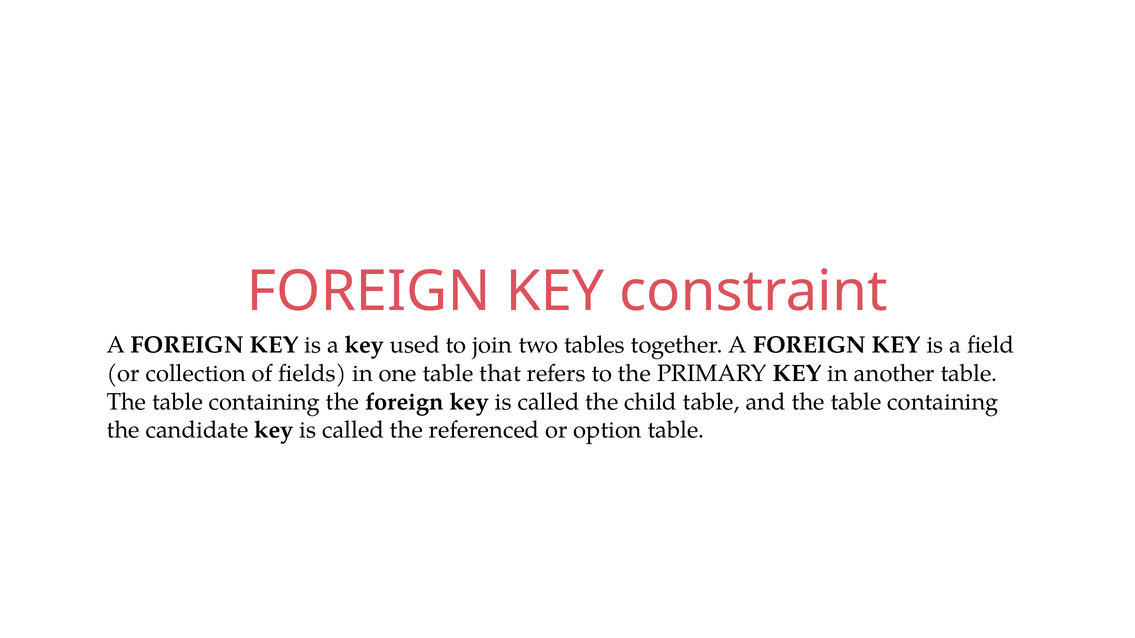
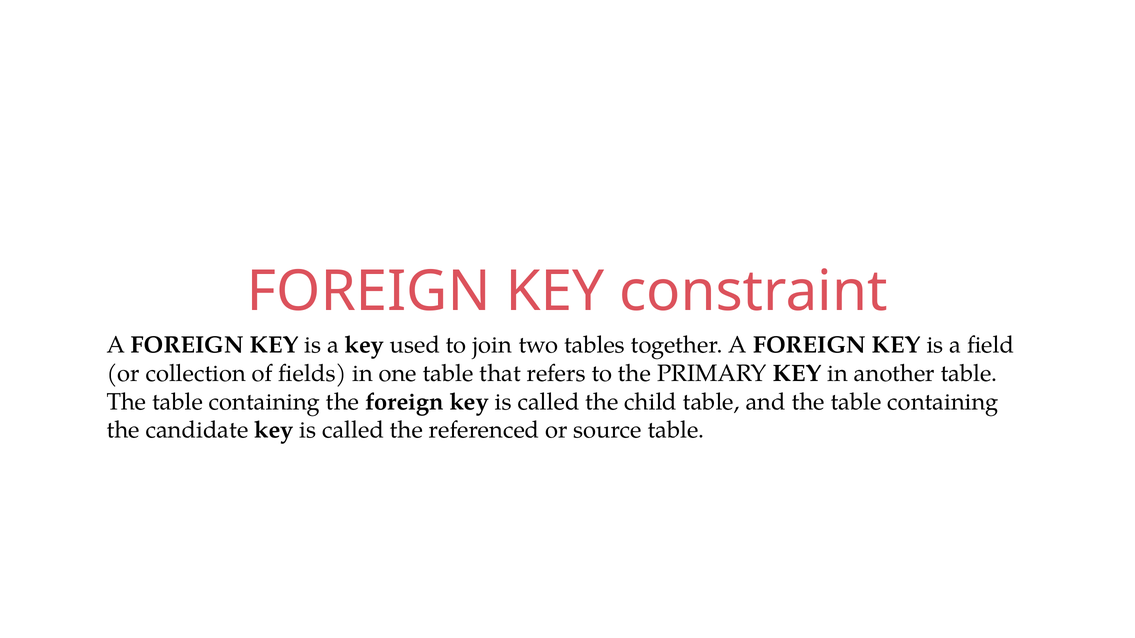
option: option -> source (608, 430)
